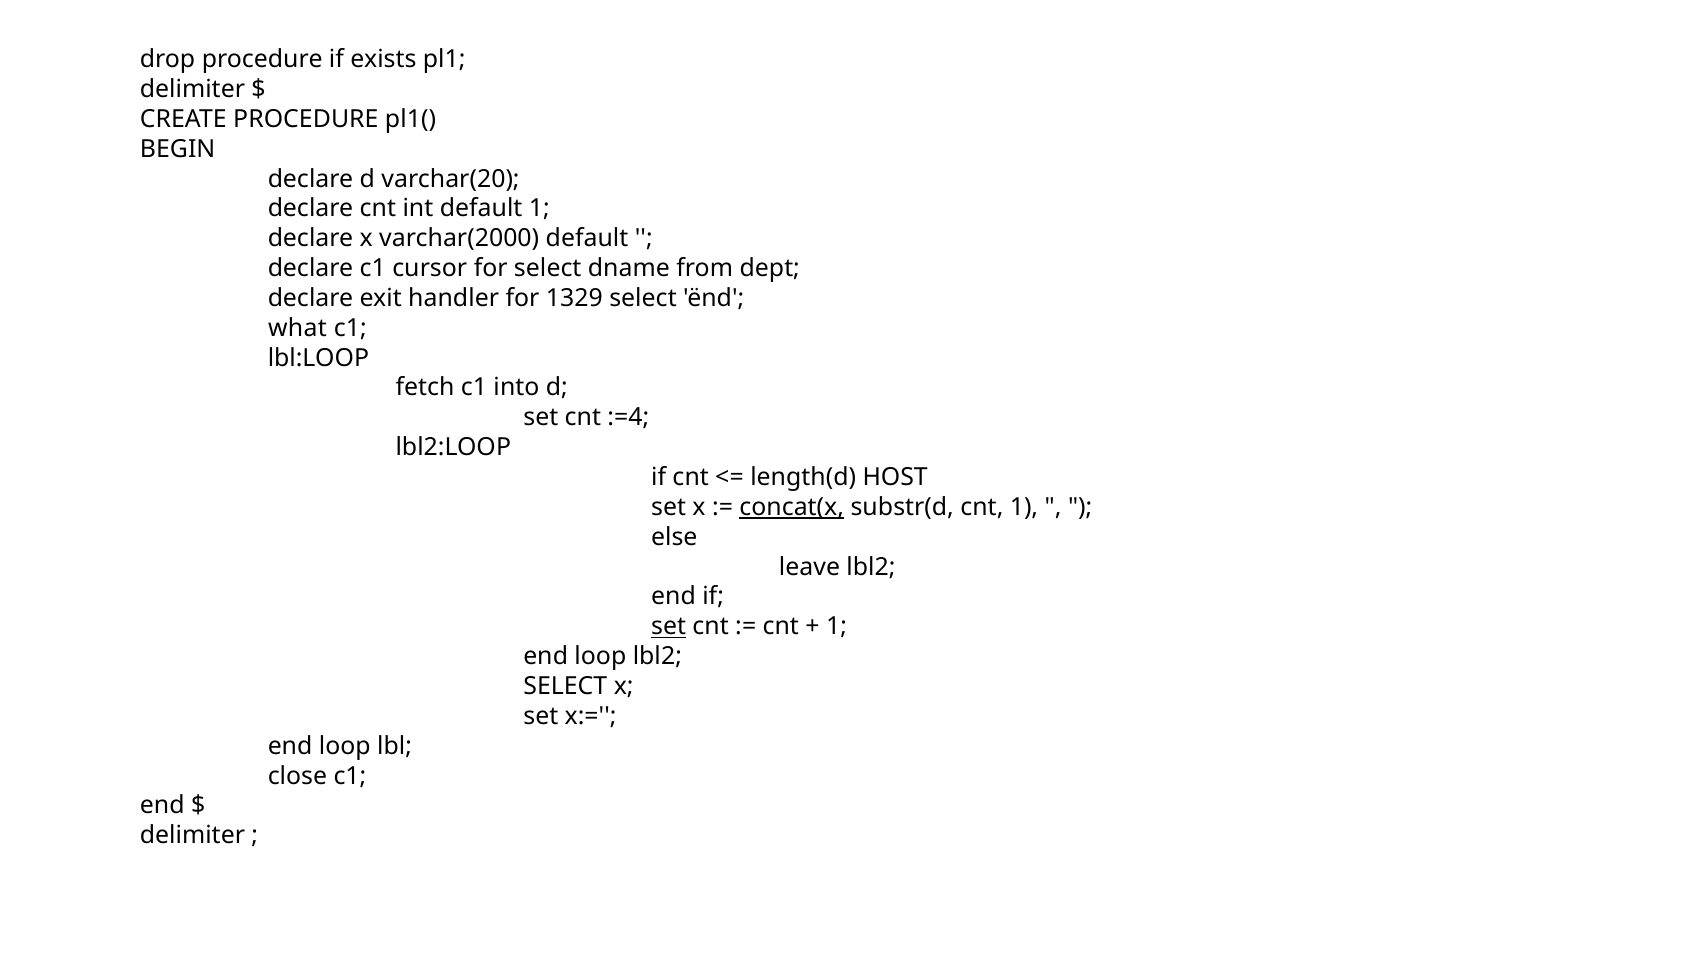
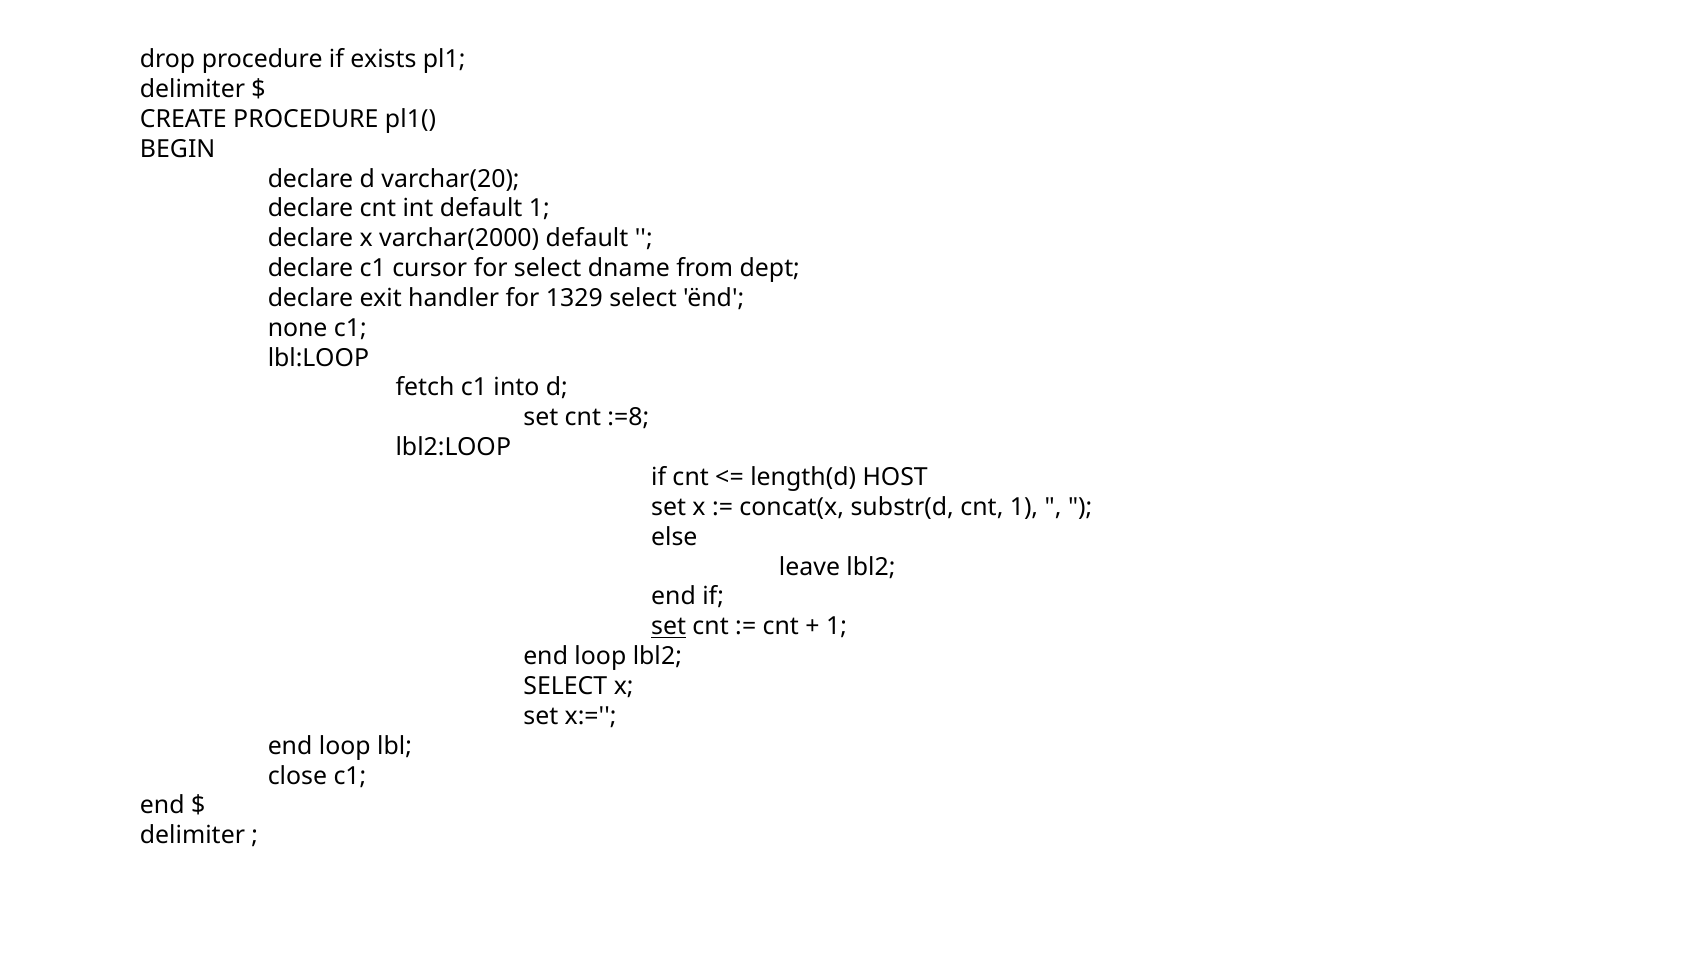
what: what -> none (298, 328)
:=4: :=4 -> :=8 (628, 417)
concat(x underline: present -> none (792, 507)
